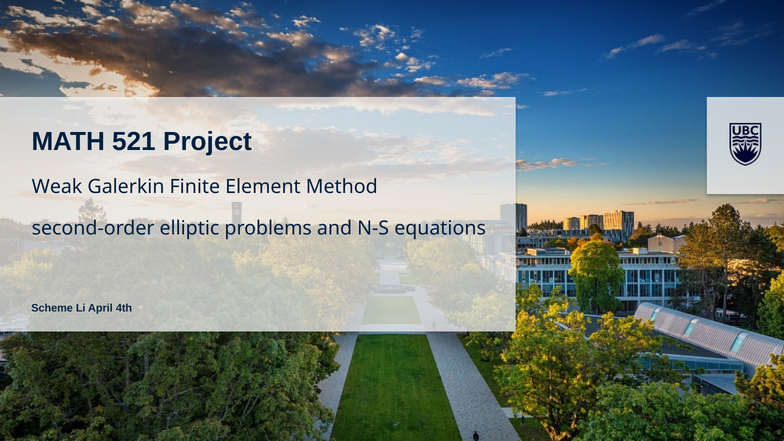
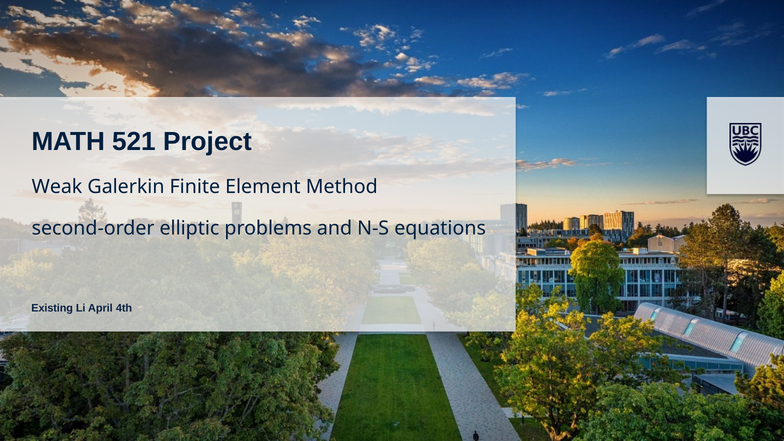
Scheme: Scheme -> Existing (52, 308)
